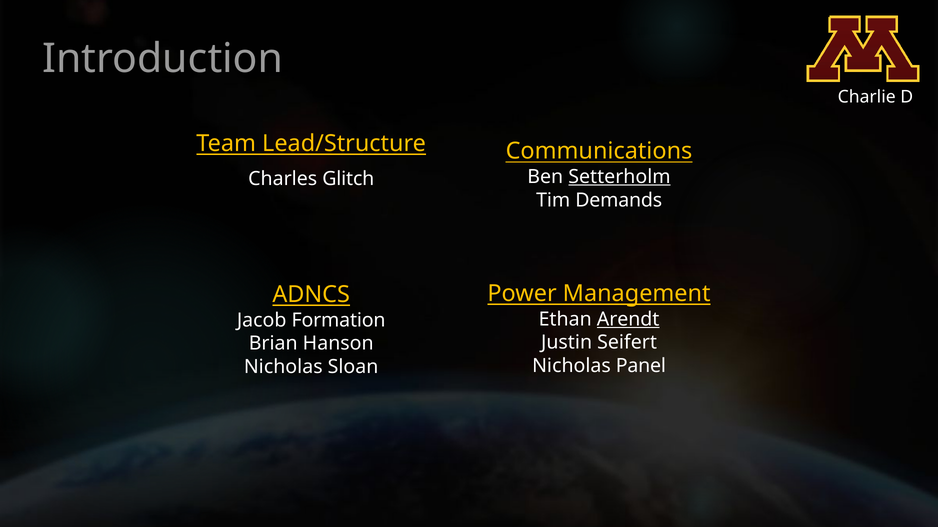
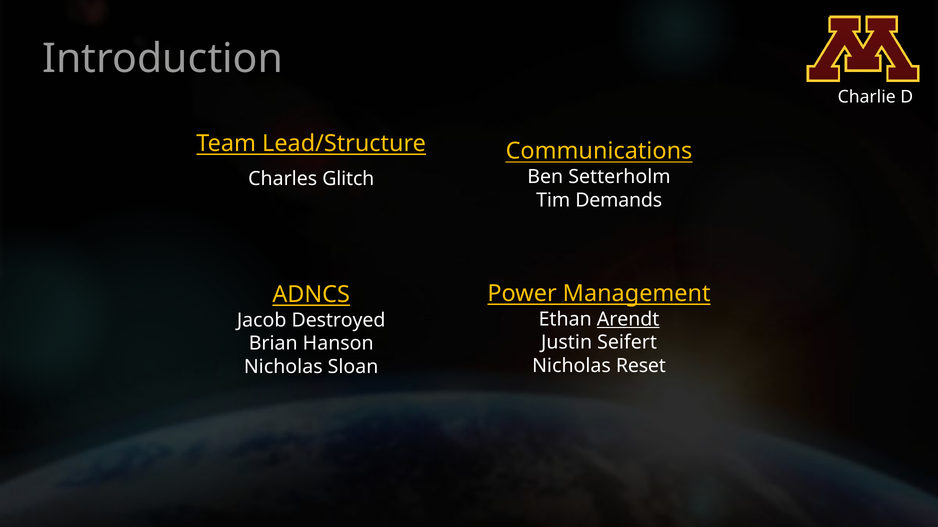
Setterholm underline: present -> none (619, 177)
Formation: Formation -> Destroyed (339, 320)
Panel: Panel -> Reset (641, 366)
